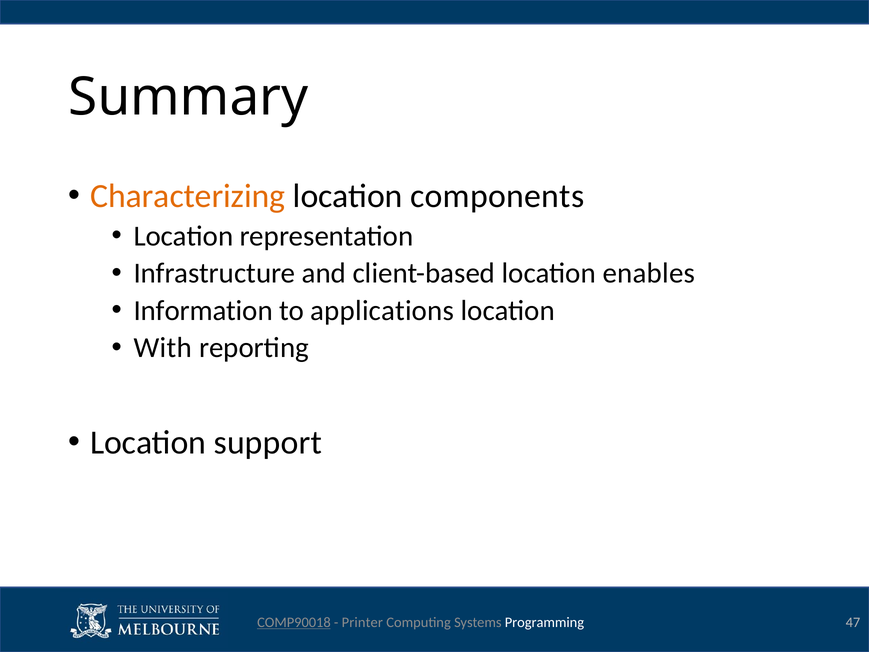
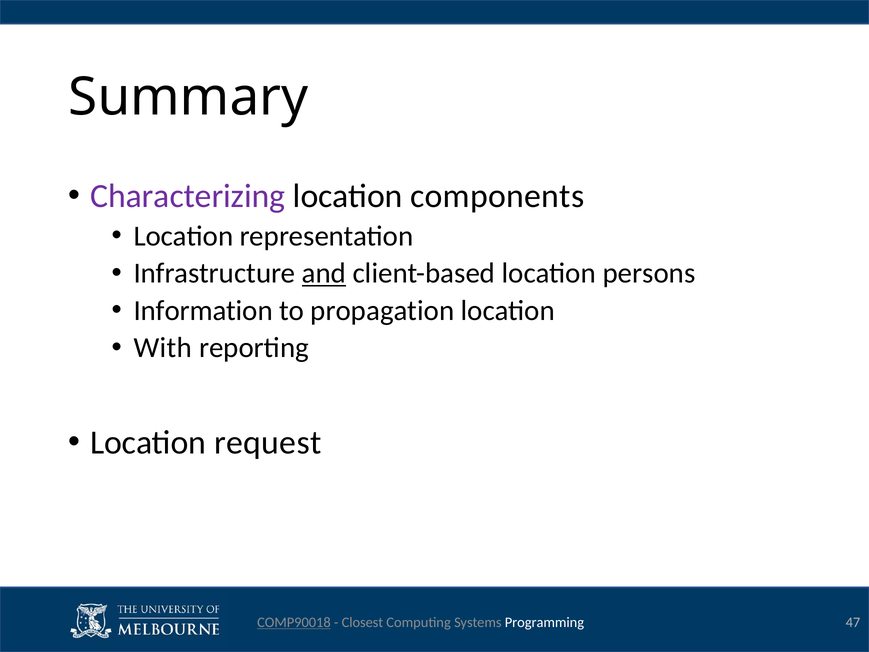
Characterizing colour: orange -> purple (188, 196)
and underline: none -> present (324, 273)
enables: enables -> persons (649, 273)
applications: applications -> propagation (382, 310)
support: support -> request (268, 442)
Printer: Printer -> Closest (362, 622)
